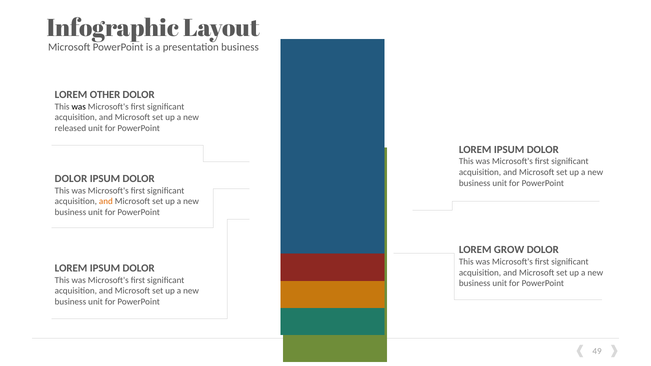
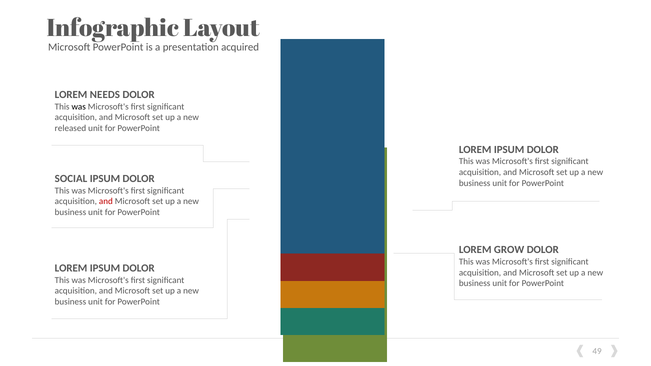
presentation business: business -> acquired (240, 47)
OTHER: OTHER -> NEEDS (105, 95)
DOLOR: DOLOR -> SOCIAL (71, 179)
and colour: orange -> red (106, 202)
